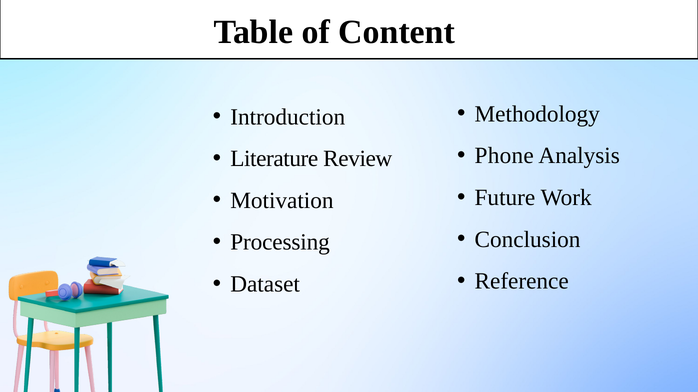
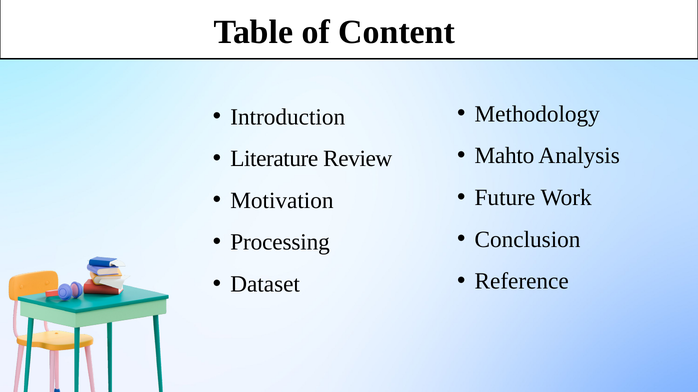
Phone: Phone -> Mahto (504, 156)
